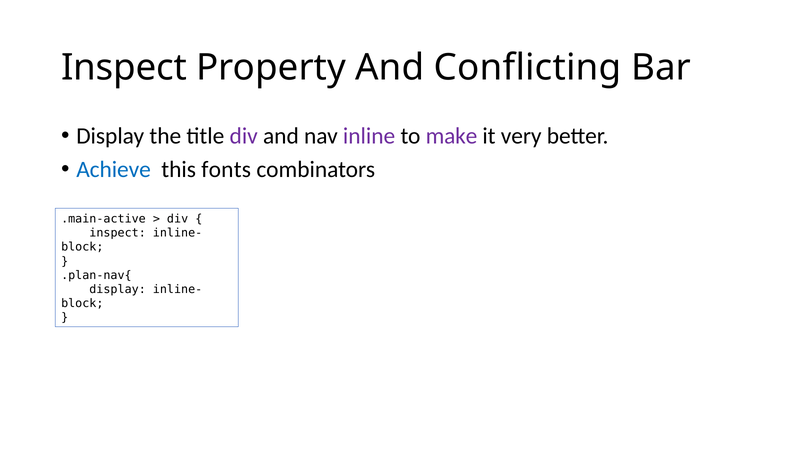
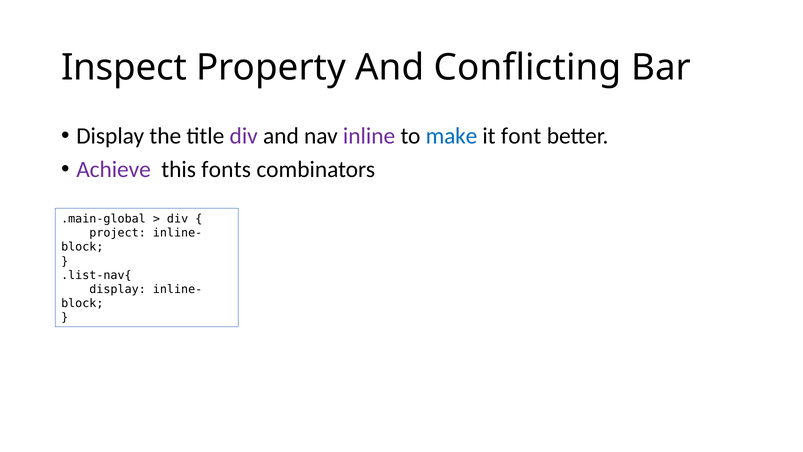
make colour: purple -> blue (452, 136)
very: very -> font (521, 136)
Achieve colour: blue -> purple (114, 169)
.main-active: .main-active -> .main-global (103, 219)
inspect: inspect -> project (118, 233)
.plan-nav{: .plan-nav{ -> .list-nav{ (96, 275)
